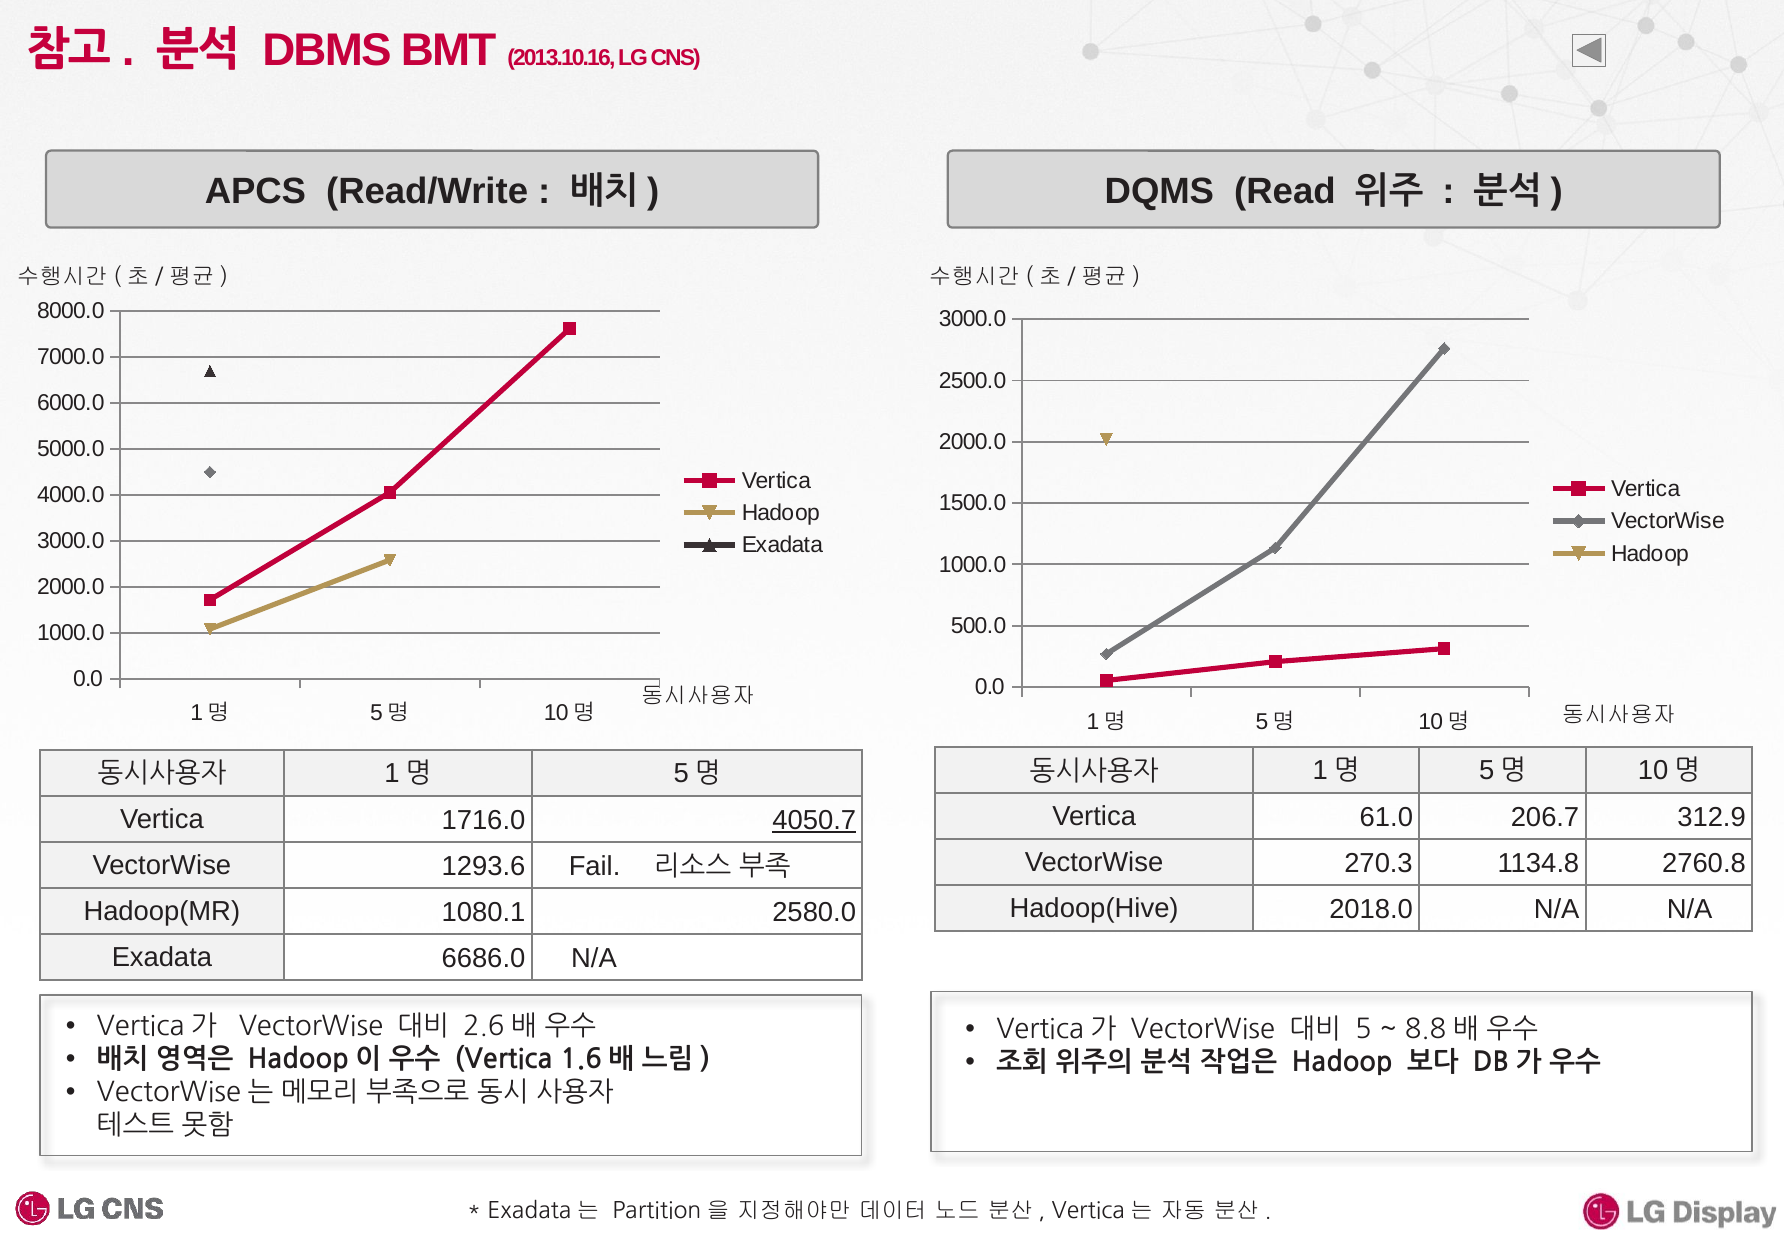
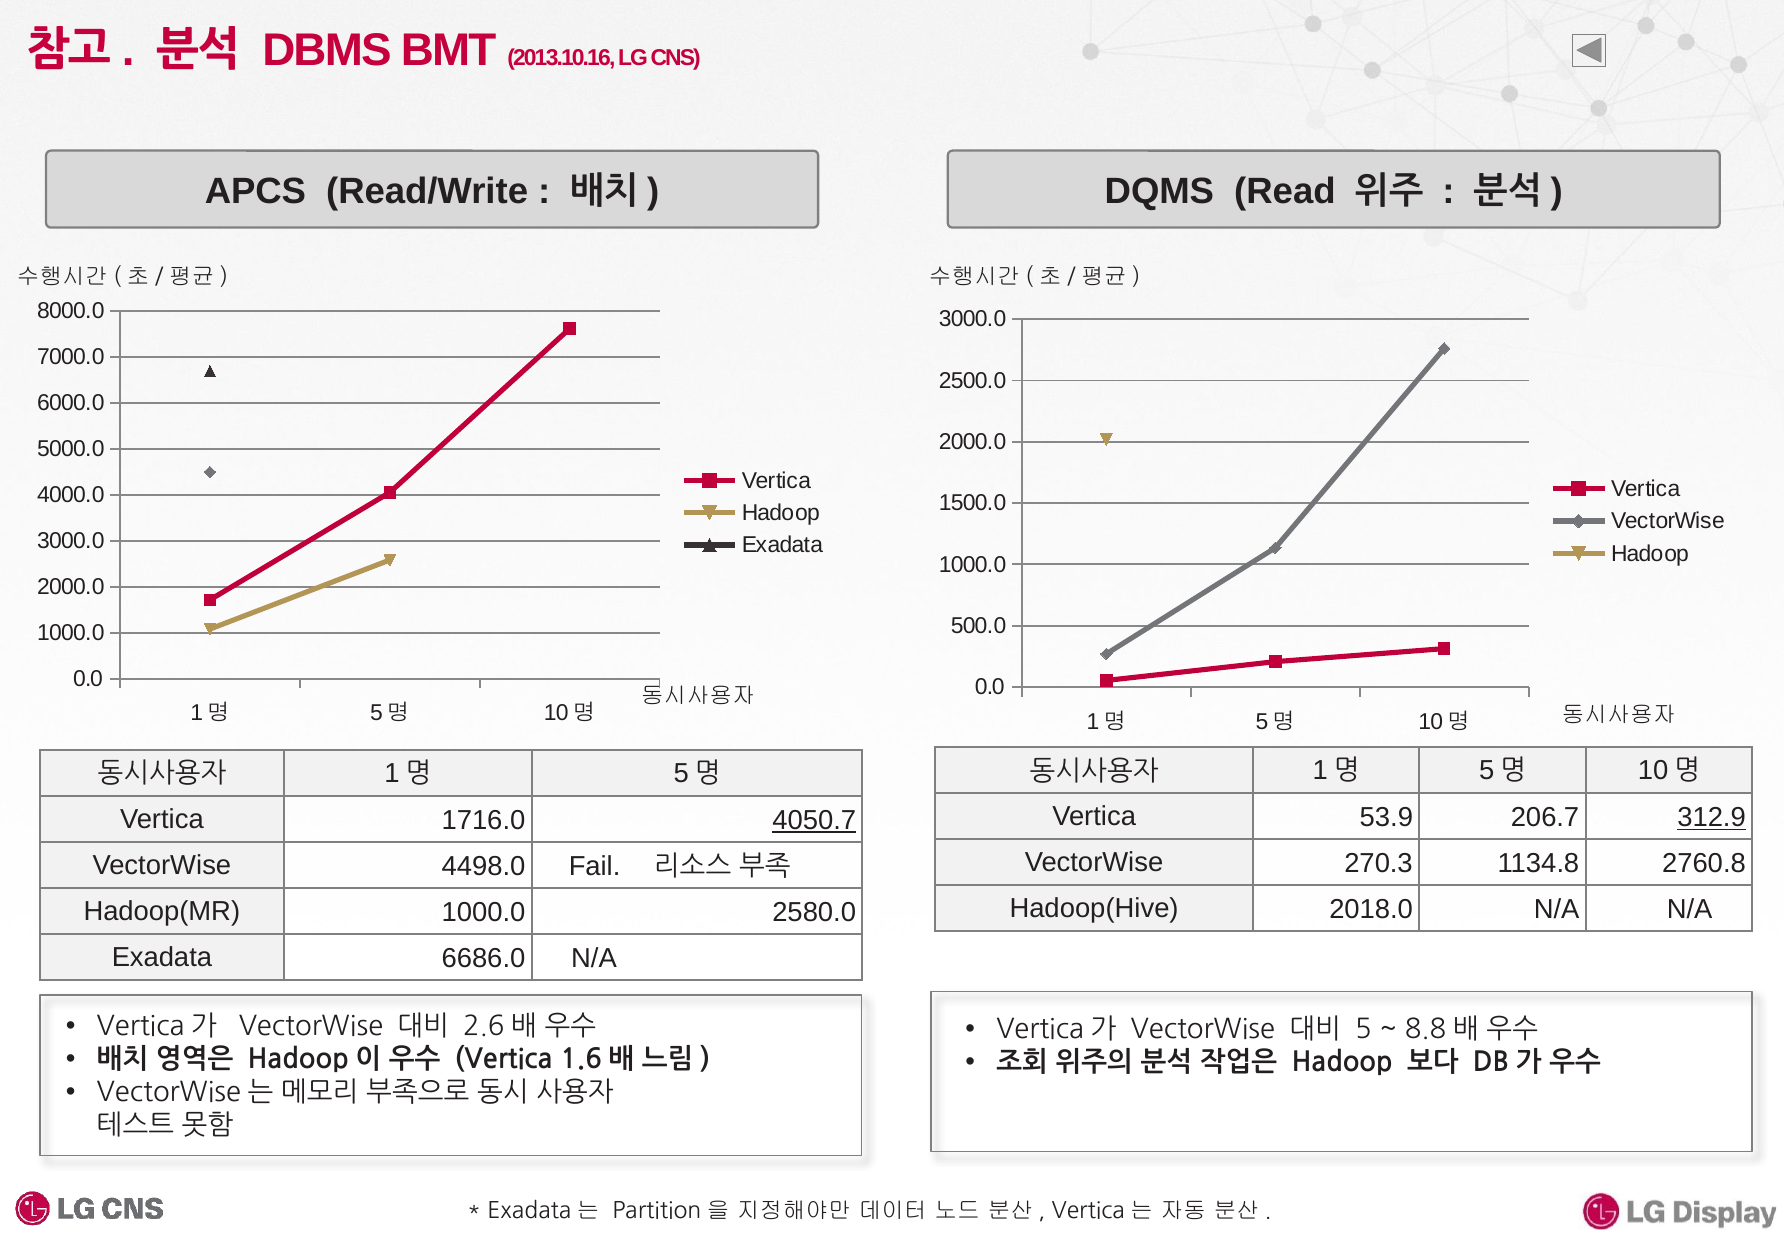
61.0: 61.0 -> 53.9 (1386, 818)
312.9 underline: none -> present (1712, 818)
1293.6: 1293.6 -> 4498.0 (484, 866)
Hadoop(MR 1080.1: 1080.1 -> 1000.0 (484, 912)
